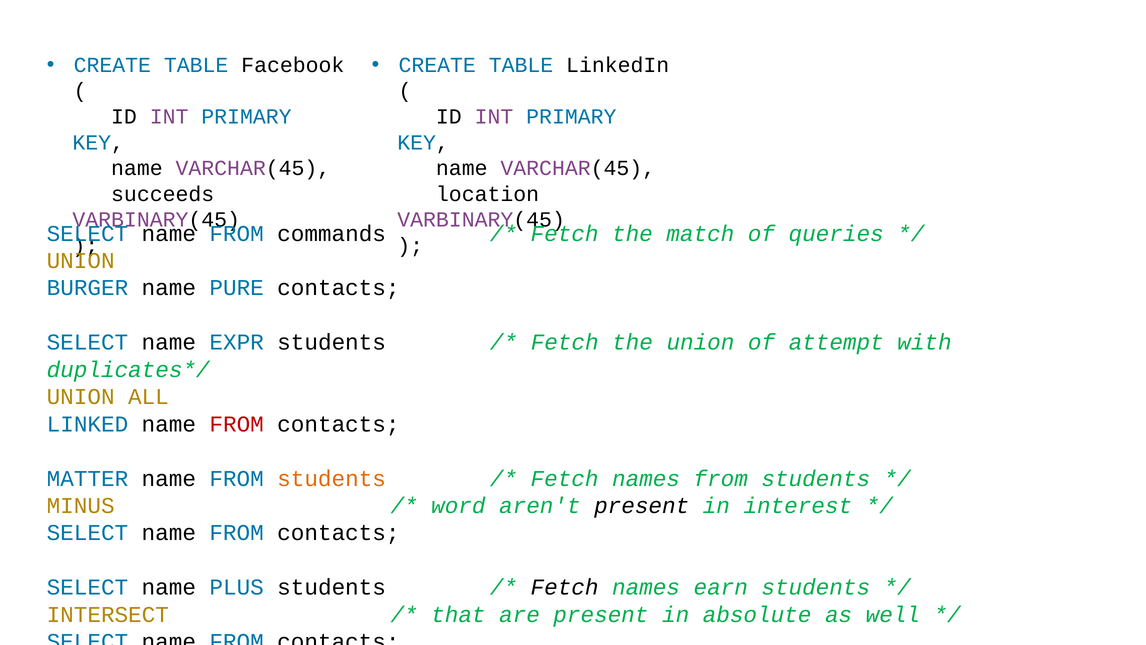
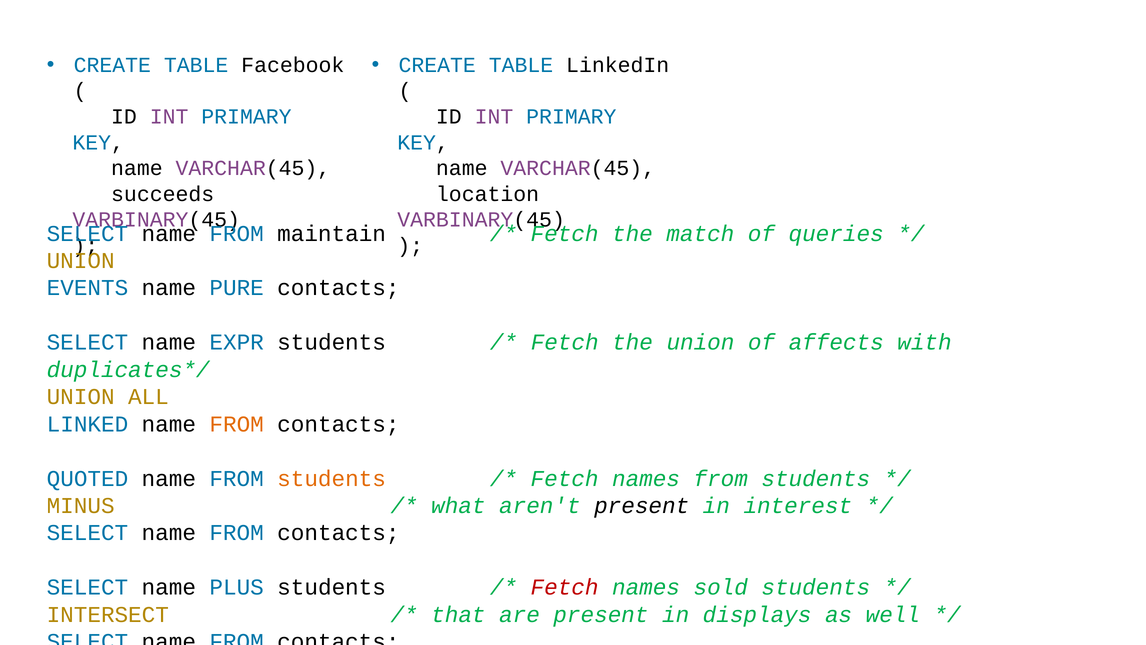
commands: commands -> maintain (332, 233)
BURGER: BURGER -> EVENTS (87, 288)
attempt: attempt -> affects (836, 342)
FROM colour: red -> orange (237, 424)
MATTER: MATTER -> QUOTED (87, 478)
word: word -> what (458, 505)
Fetch colour: black -> red (565, 587)
earn: earn -> sold (721, 587)
absolute: absolute -> displays (757, 614)
